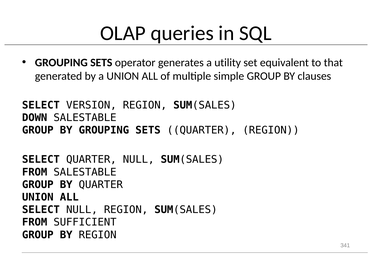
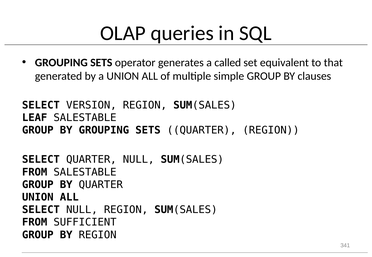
utility: utility -> called (228, 63)
DOWN: DOWN -> LEAF (35, 118)
